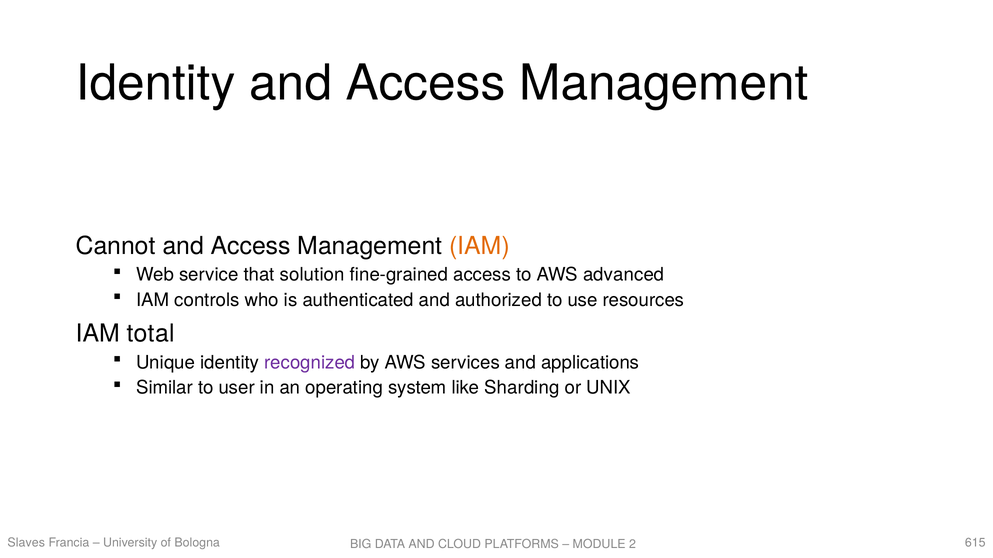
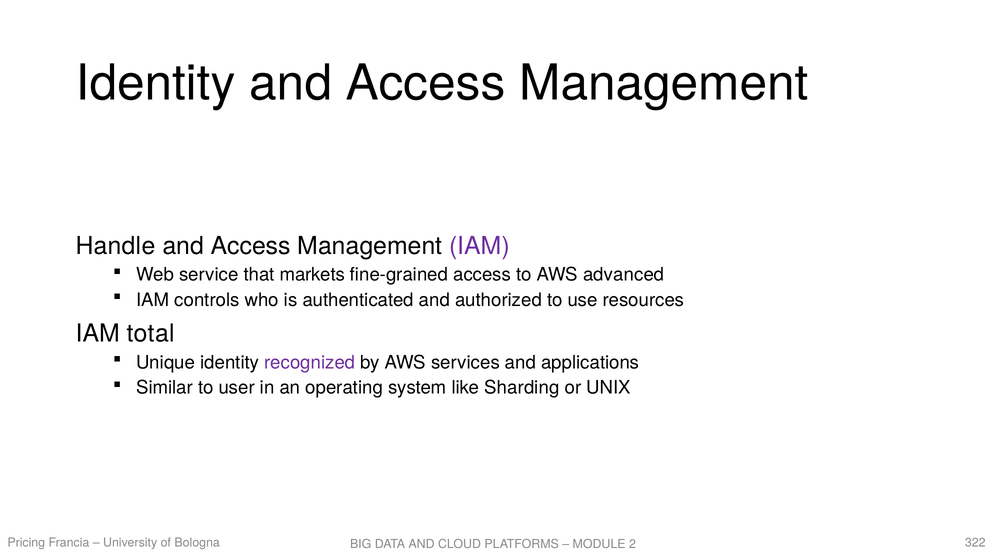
Cannot: Cannot -> Handle (116, 246)
IAM colour: orange -> purple (480, 246)
solution: solution -> markets (312, 275)
Slaves: Slaves -> Pricing (26, 543)
615: 615 -> 322 (975, 543)
